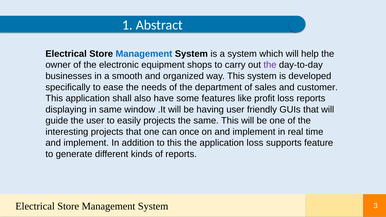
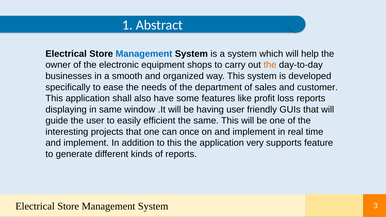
the colour: purple -> orange (270, 65)
easily projects: projects -> efficient (159, 121)
application loss: loss -> very (255, 143)
